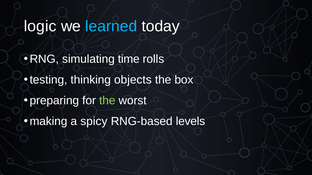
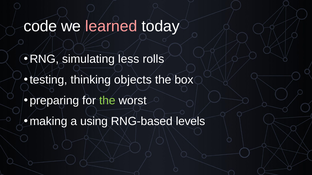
logic: logic -> code (40, 26)
learned colour: light blue -> pink (111, 26)
time: time -> less (129, 59)
spicy: spicy -> using (94, 122)
